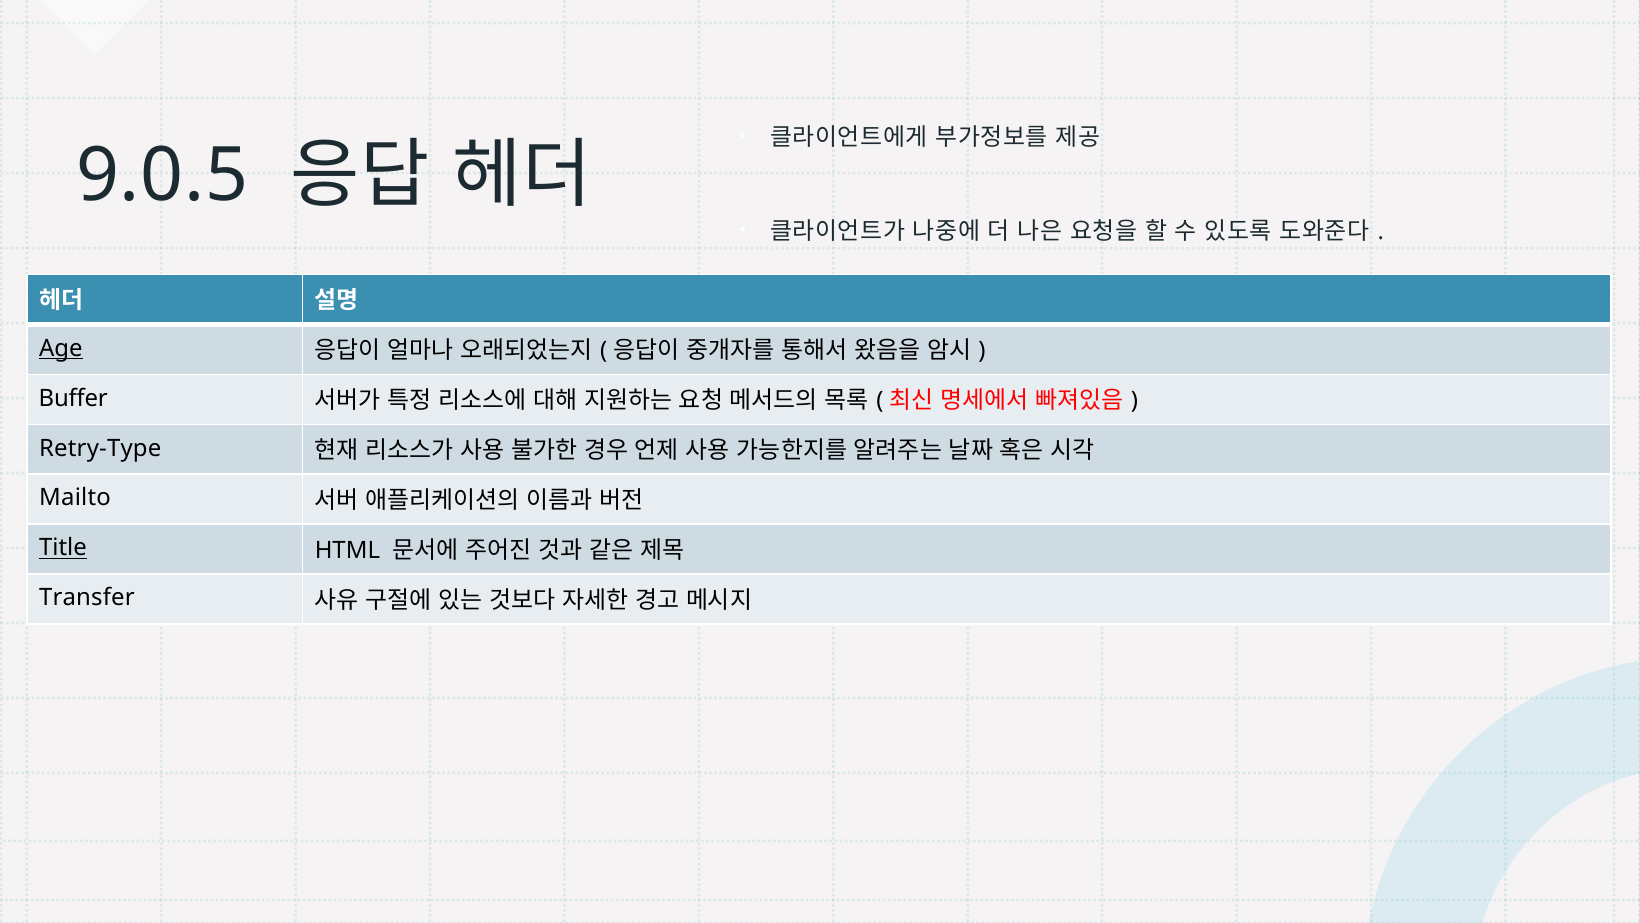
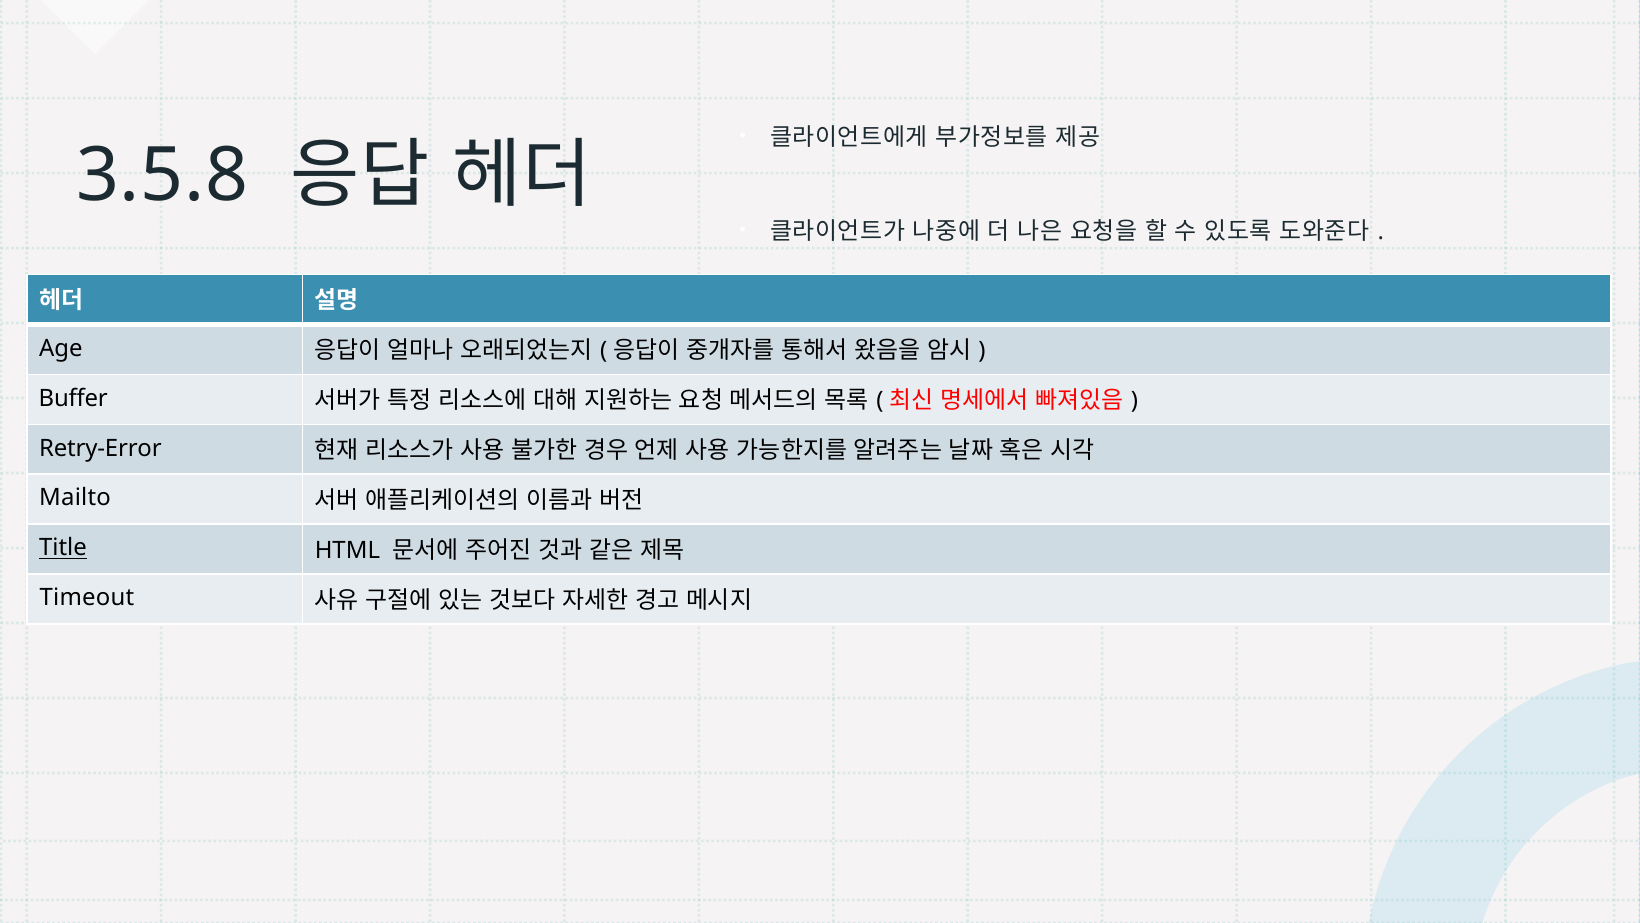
9.0.5: 9.0.5 -> 3.5.8 (162, 175)
Age underline: present -> none (61, 348)
Retry-Type: Retry-Type -> Retry-Error (100, 448)
Transfer: Transfer -> Timeout (87, 598)
